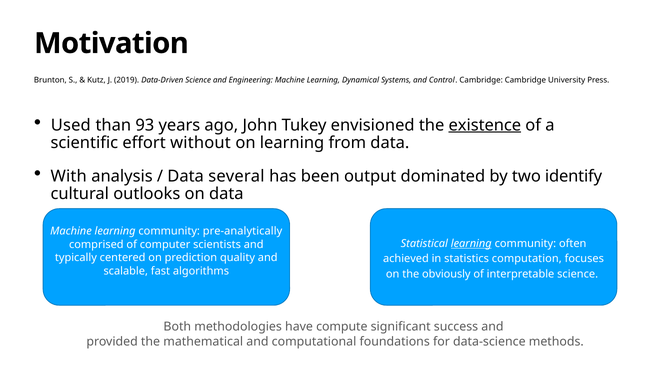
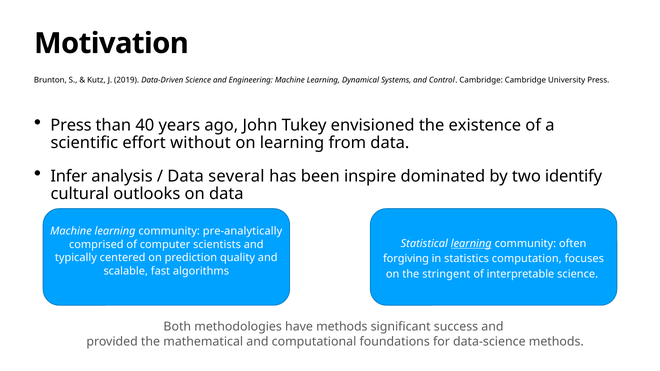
Used: Used -> Press (71, 125)
93: 93 -> 40 (145, 125)
existence underline: present -> none (485, 125)
With: With -> Infer (69, 176)
output: output -> inspire (370, 176)
achieved: achieved -> forgiving (406, 259)
obviously: obviously -> stringent (446, 274)
have compute: compute -> methods (342, 327)
